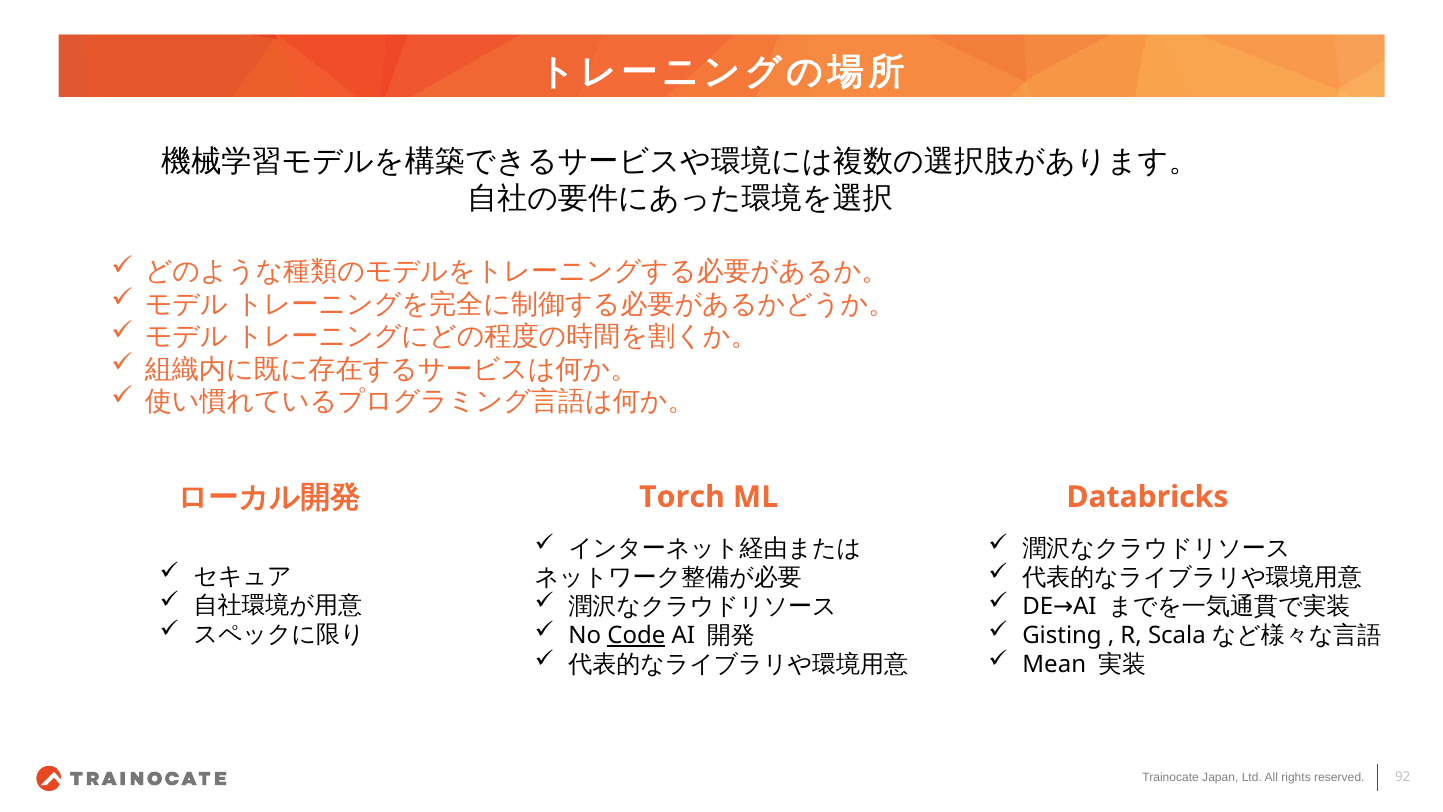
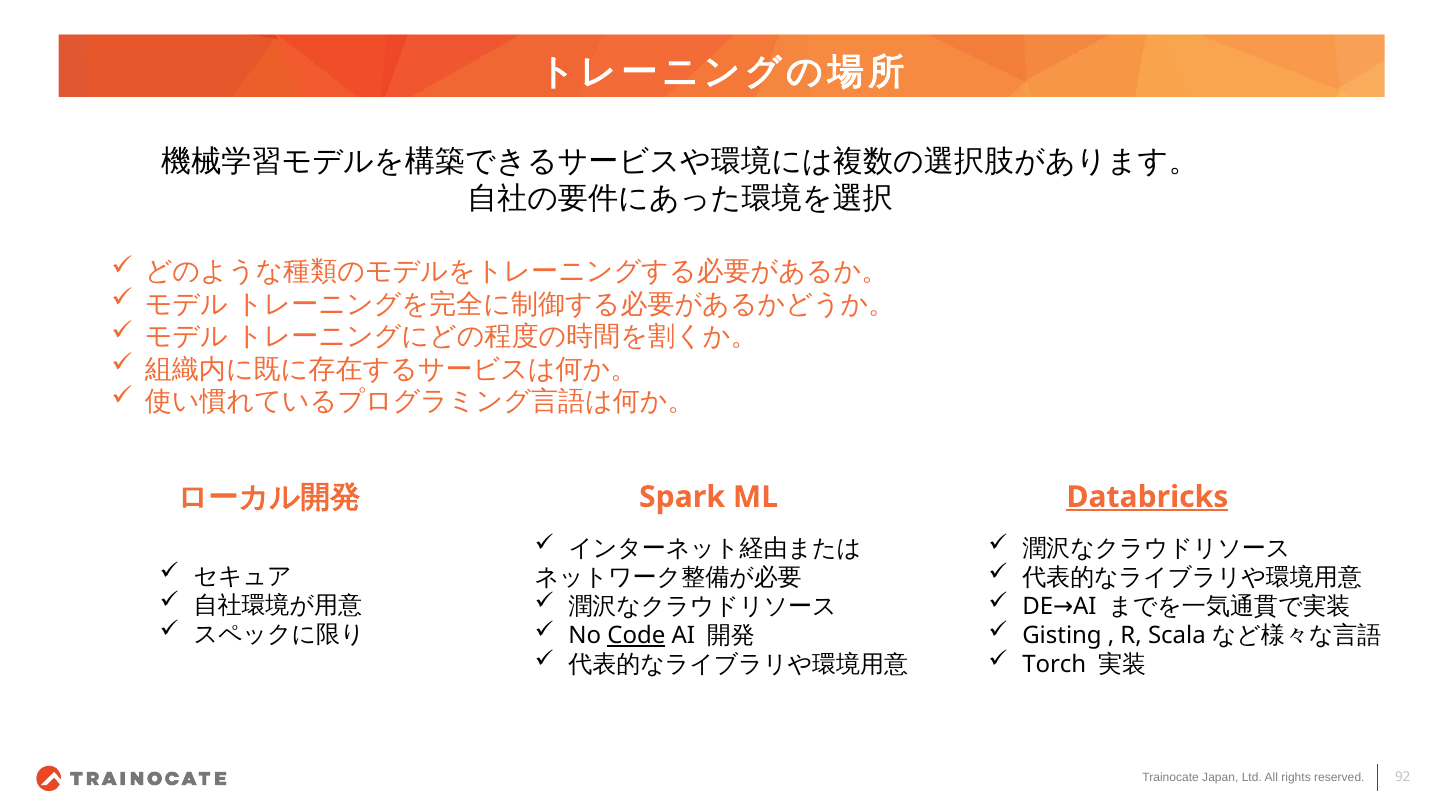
Torch: Torch -> Spark (682, 497)
Databricks underline: none -> present (1147, 497)
Mean: Mean -> Torch (1054, 664)
